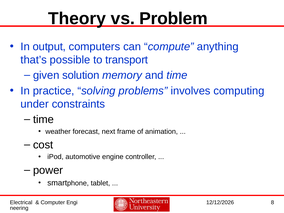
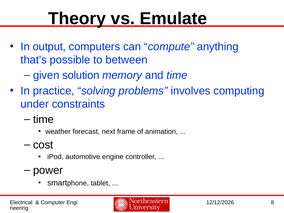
Problem: Problem -> Emulate (173, 18)
transport: transport -> between (127, 60)
